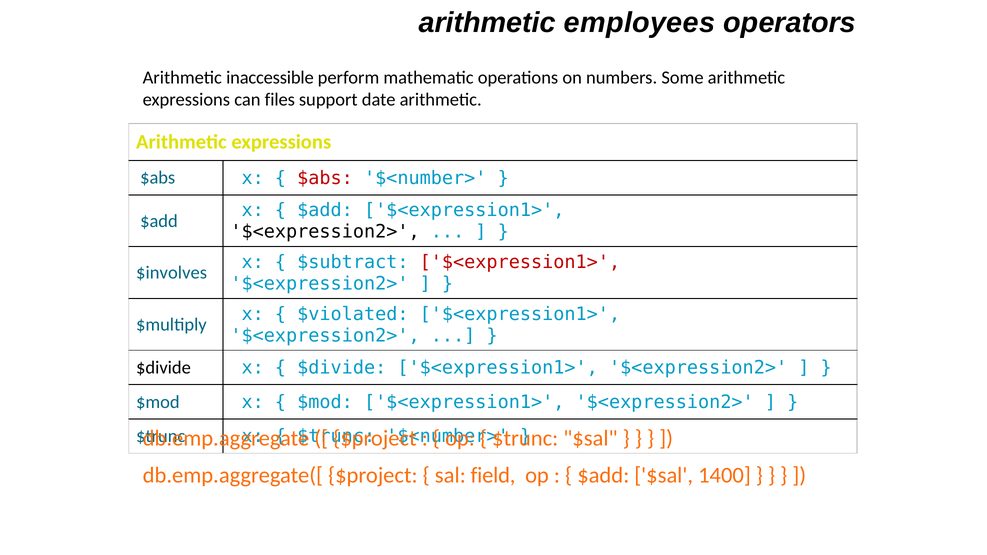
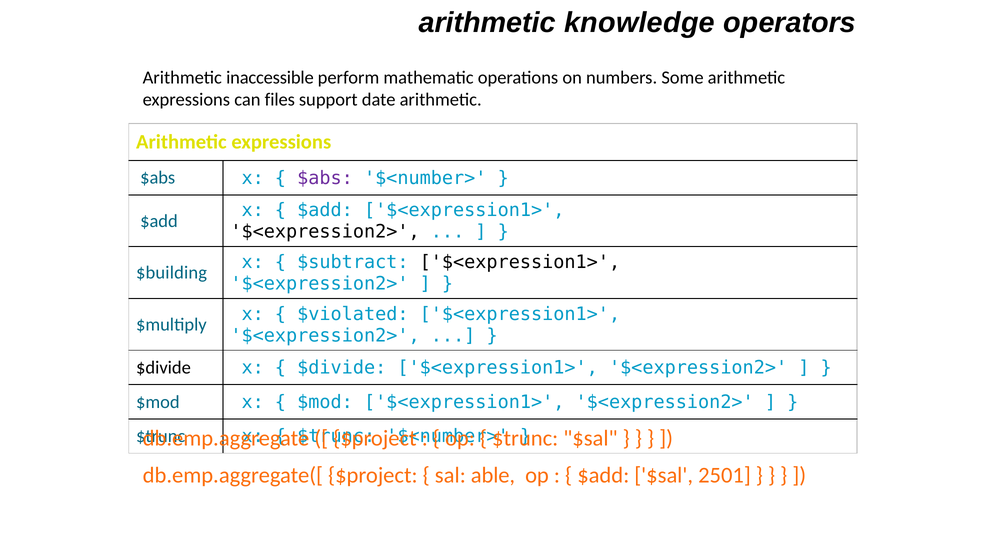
employees: employees -> knowledge (639, 23)
$abs colour: red -> purple (325, 178)
$<expression1> colour: red -> black (520, 262)
$involves: $involves -> $building (172, 273)
field: field -> able (493, 475)
1400: 1400 -> 2501 (724, 475)
